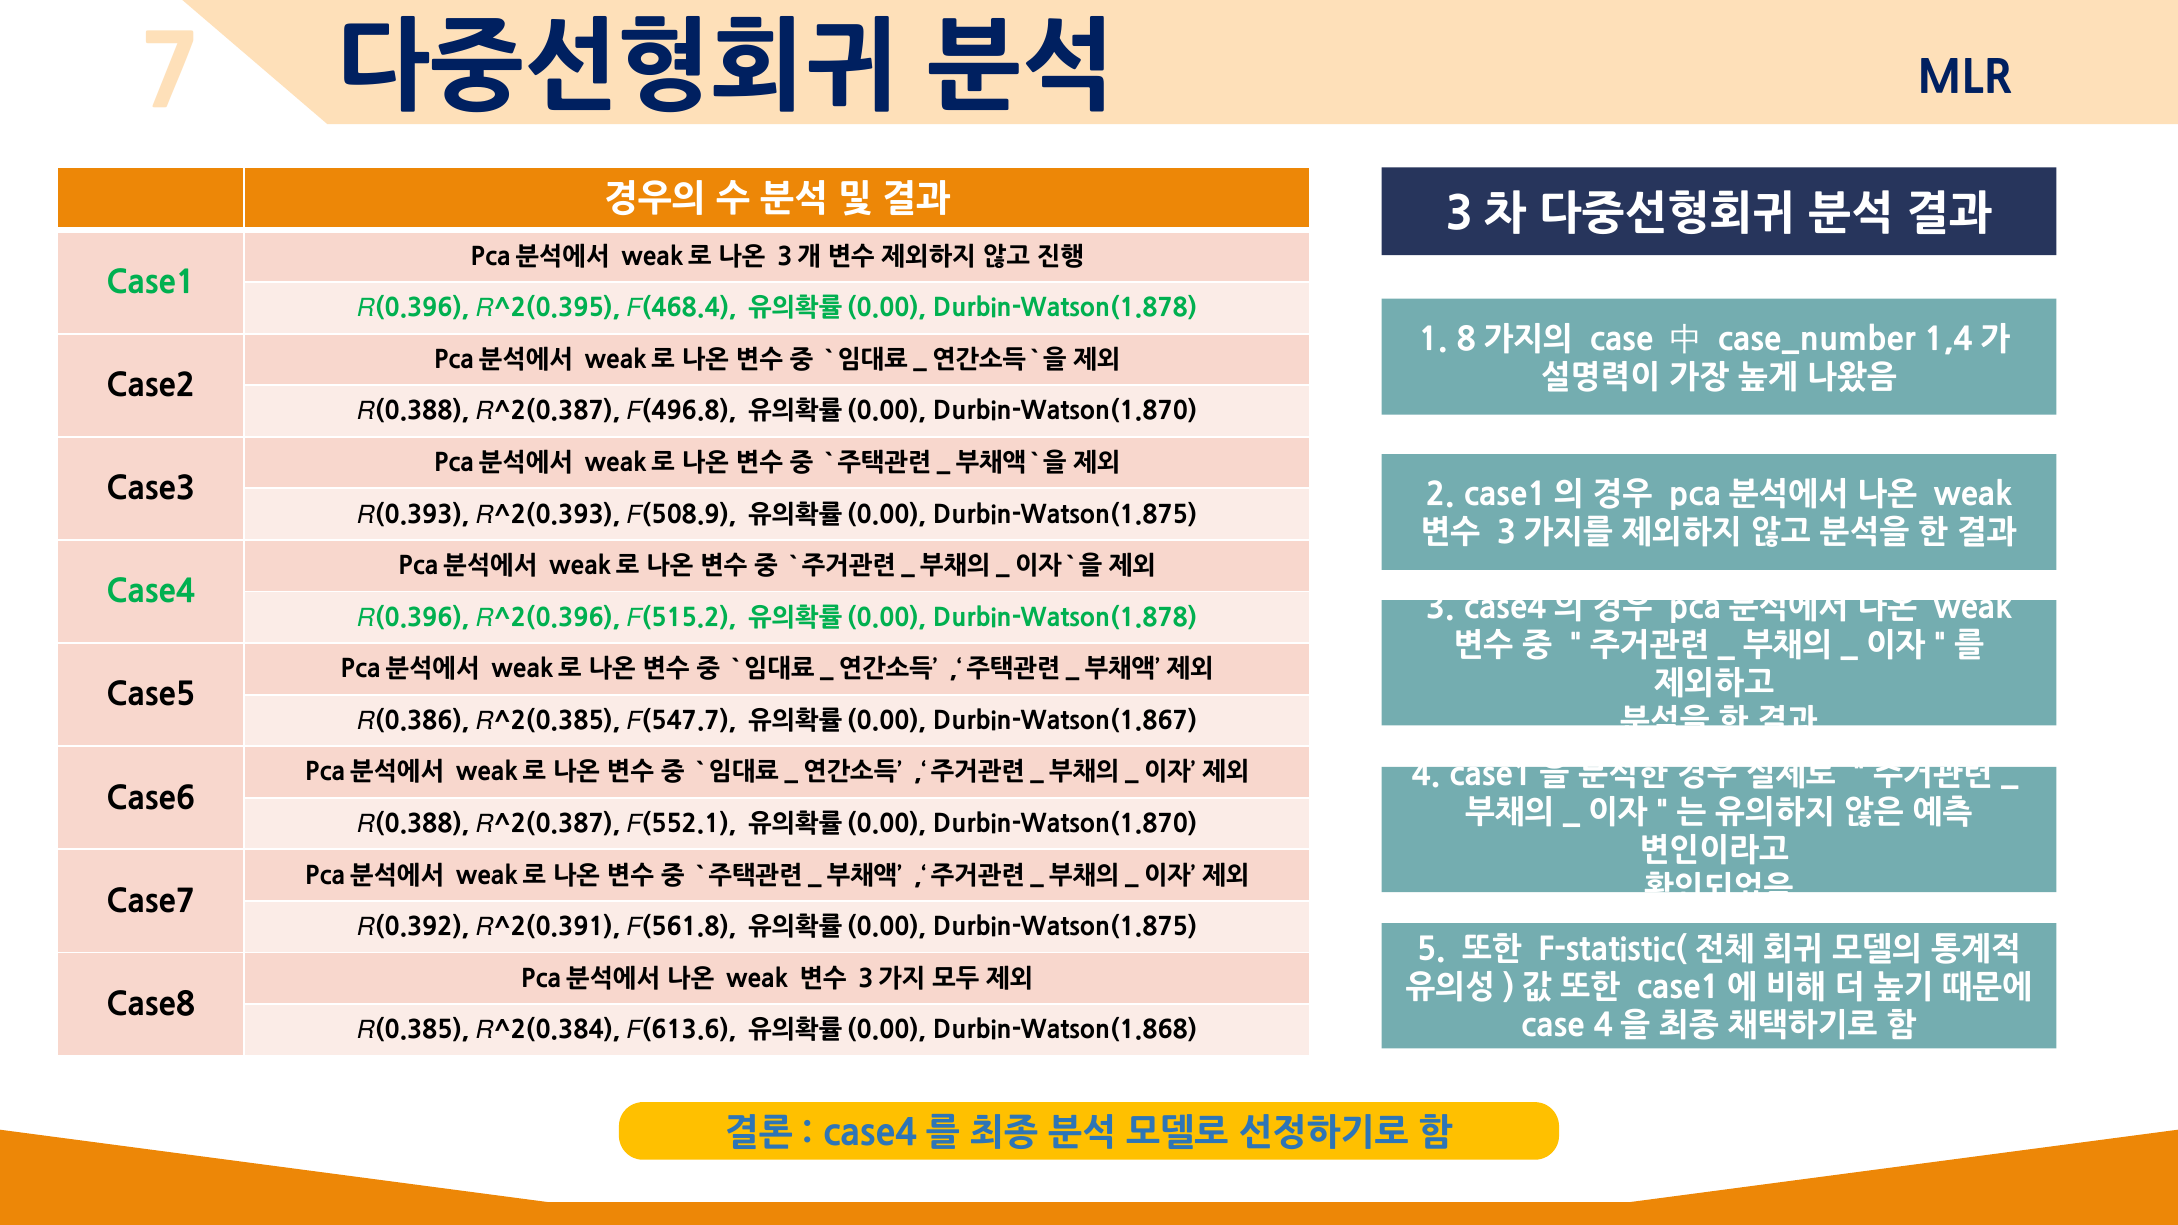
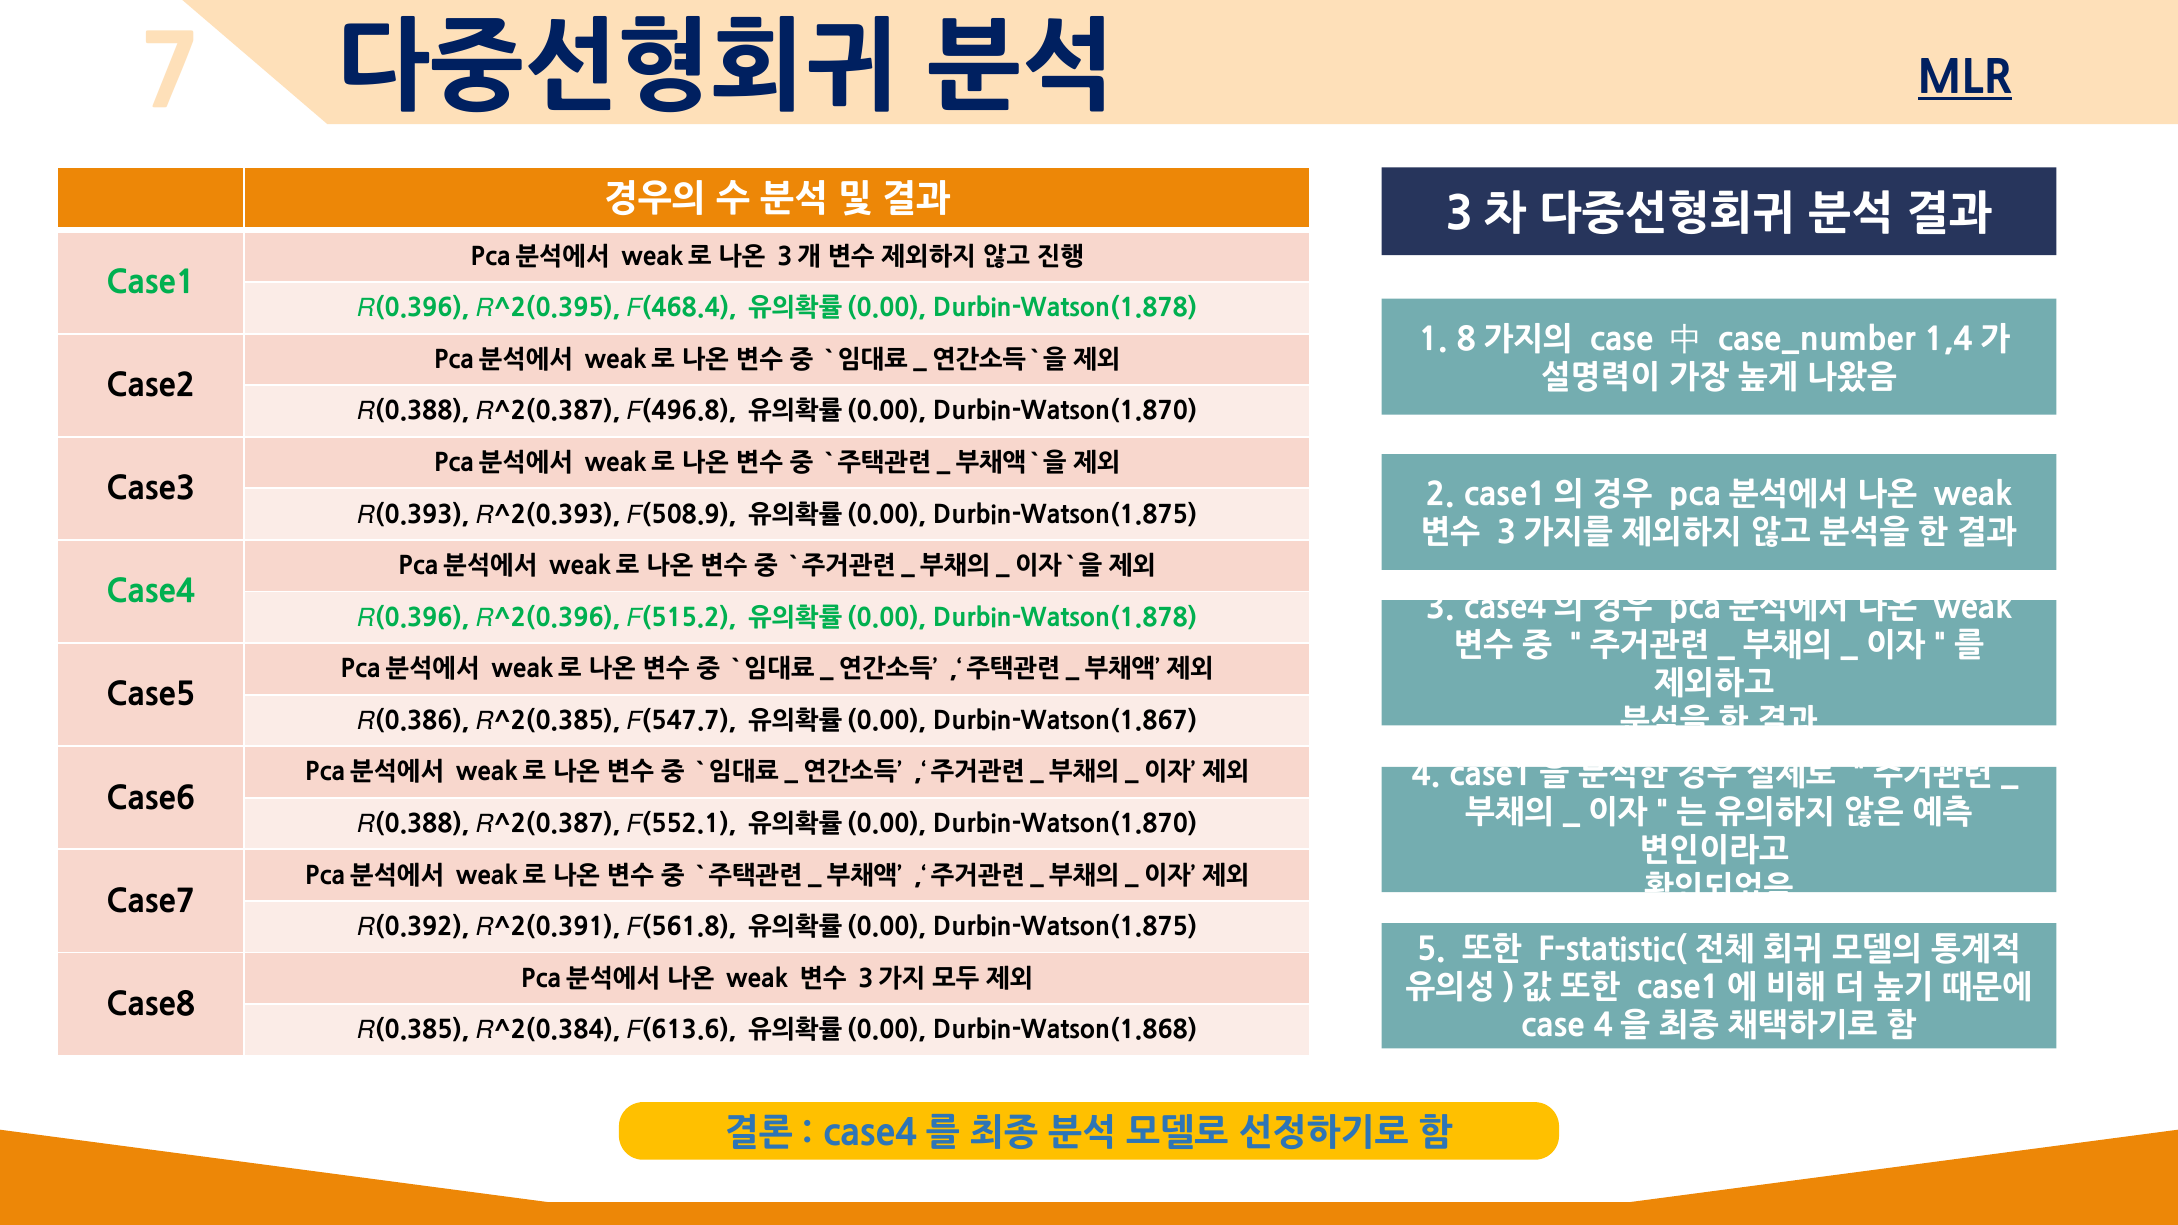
MLR underline: none -> present (1965, 79)
